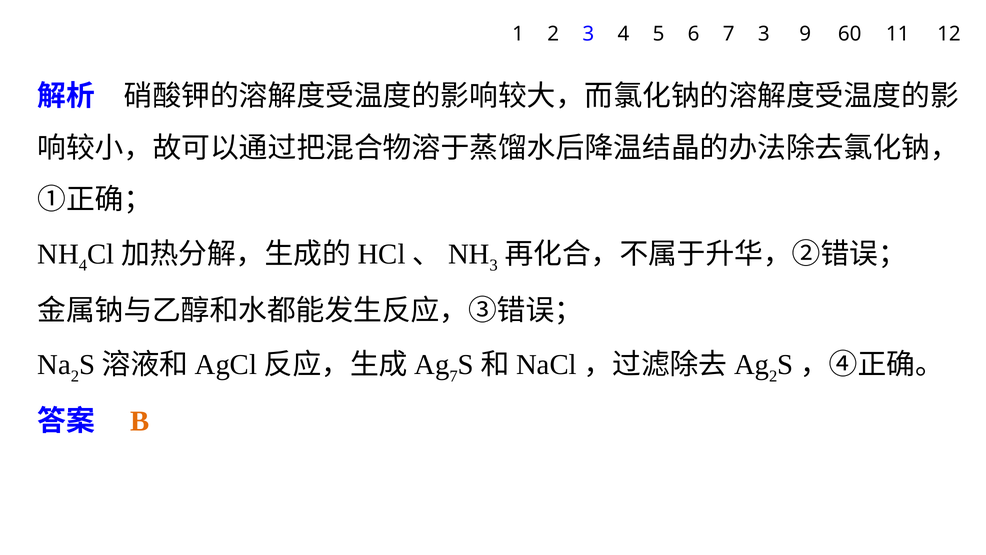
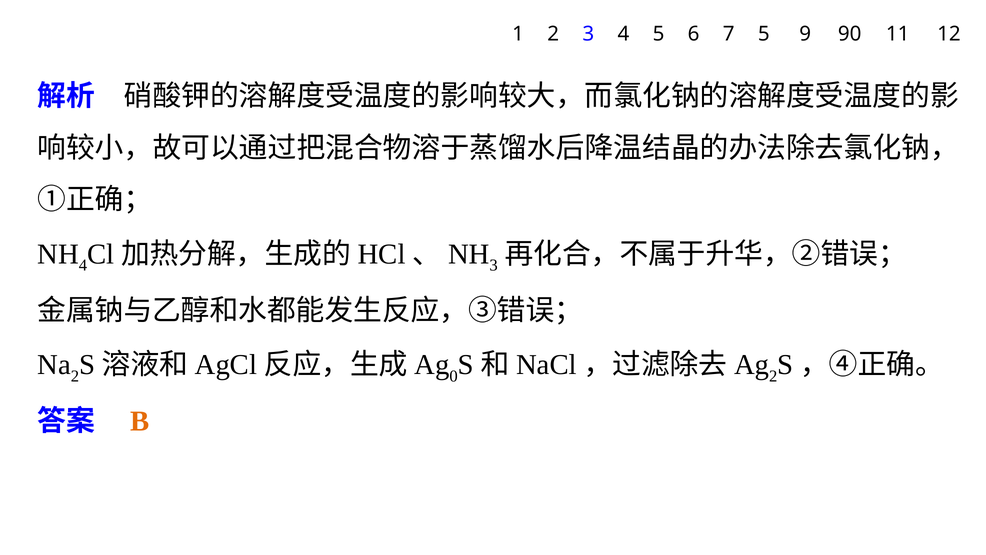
7 3: 3 -> 5 (764, 34)
60: 60 -> 90 (850, 34)
7: 7 -> 0 (454, 376)
